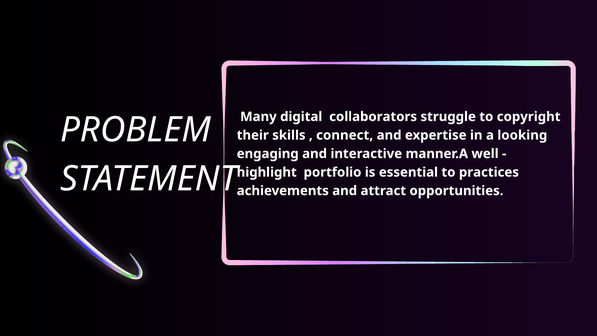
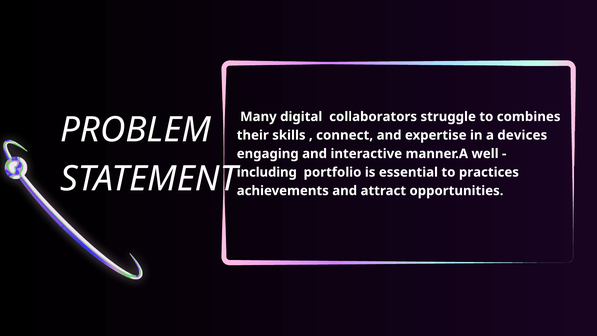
copyright: copyright -> combines (529, 117)
looking: looking -> devices (522, 135)
highlight: highlight -> including (267, 172)
